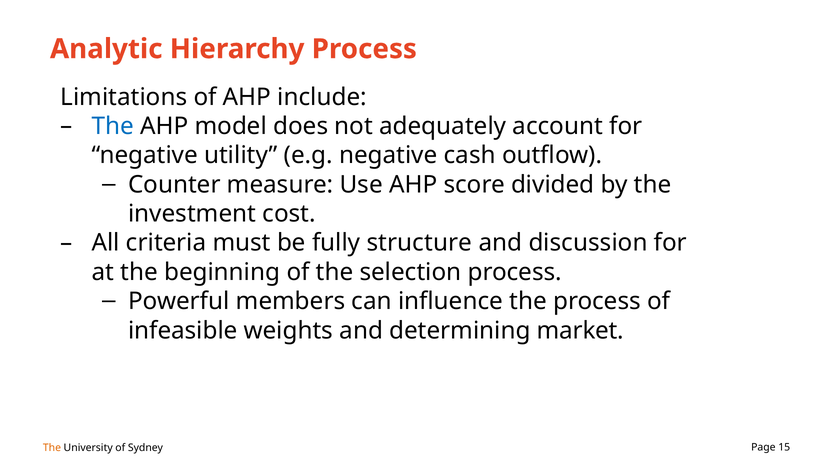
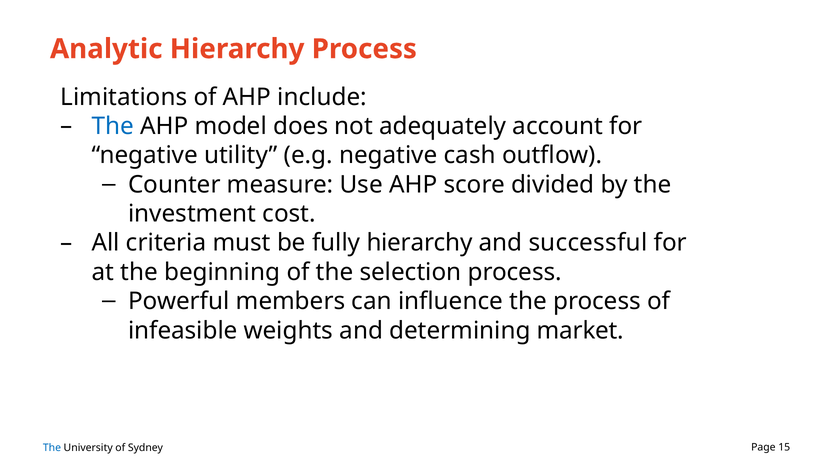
fully structure: structure -> hierarchy (420, 243)
discussion: discussion -> successful (588, 243)
The colour: orange -> blue (52, 447)
